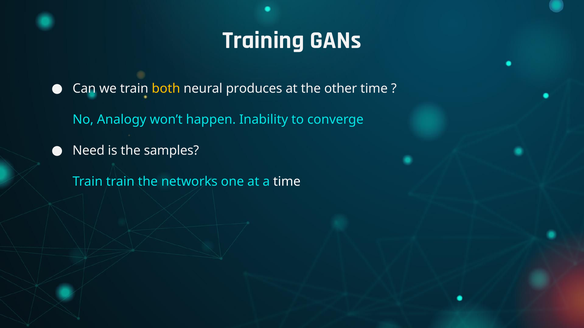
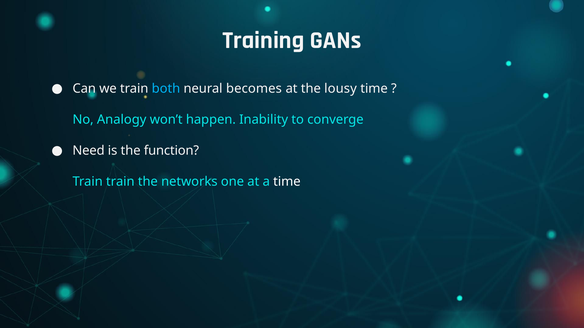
both colour: yellow -> light blue (166, 89)
produces: produces -> becomes (254, 89)
other: other -> lousy (341, 89)
samples: samples -> function (171, 151)
